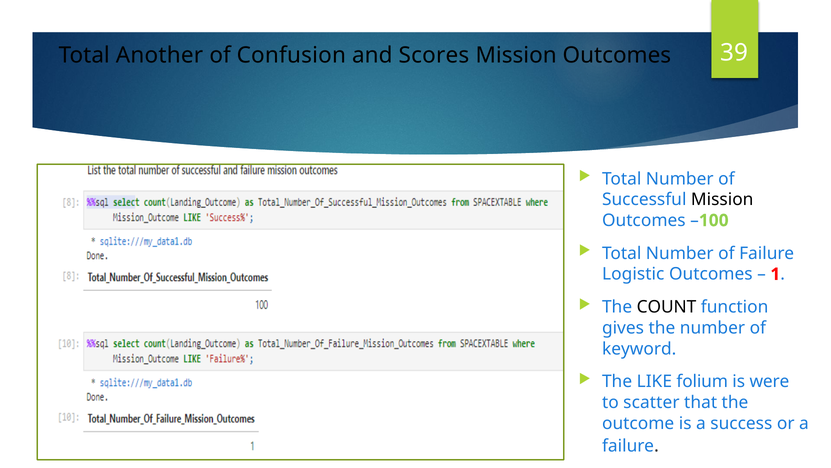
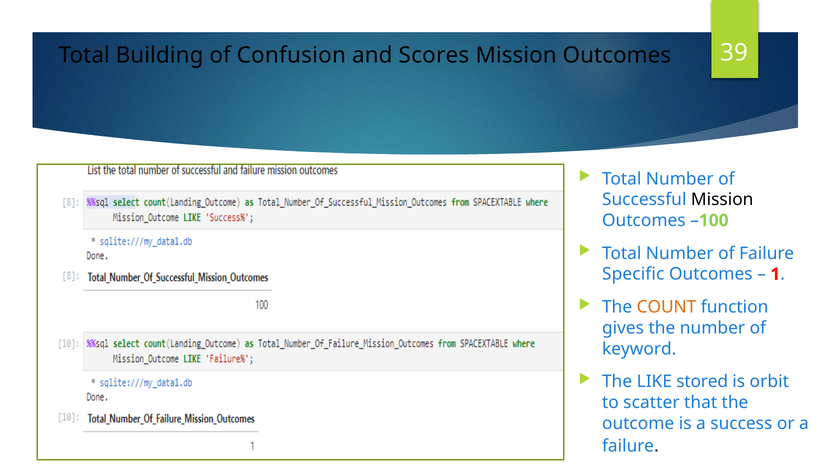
Another: Another -> Building (160, 55)
Logistic: Logistic -> Specific (633, 274)
COUNT colour: black -> orange (666, 307)
folium: folium -> stored (702, 381)
were: were -> orbit (769, 381)
